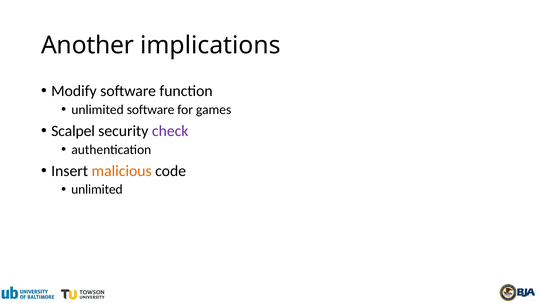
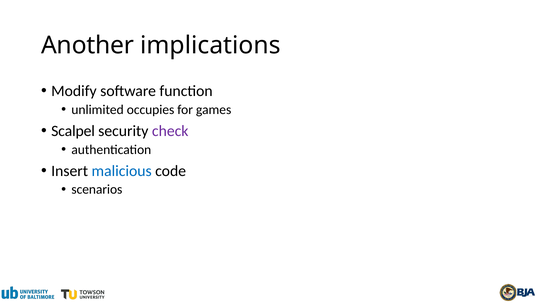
unlimited software: software -> occupies (151, 110)
malicious colour: orange -> blue (122, 171)
unlimited: unlimited -> scenarios (97, 190)
